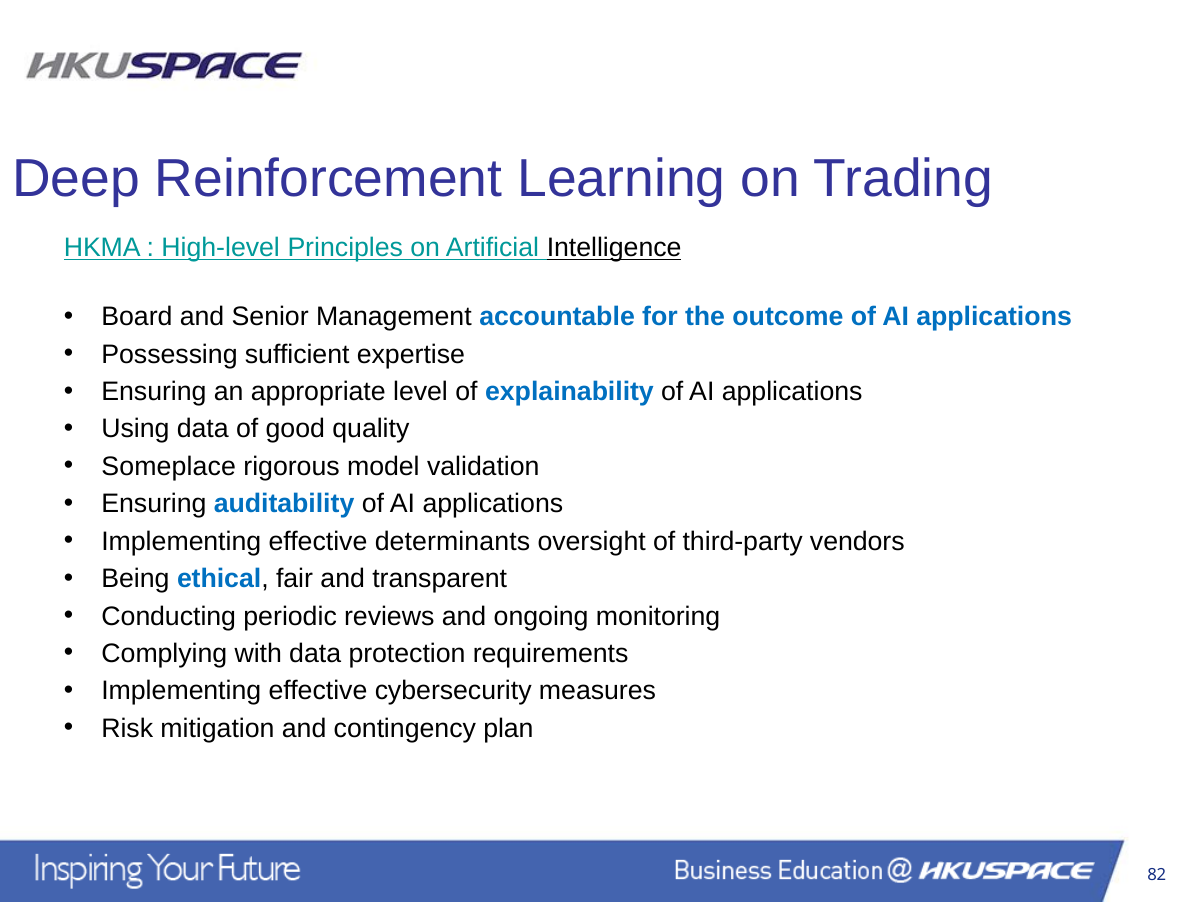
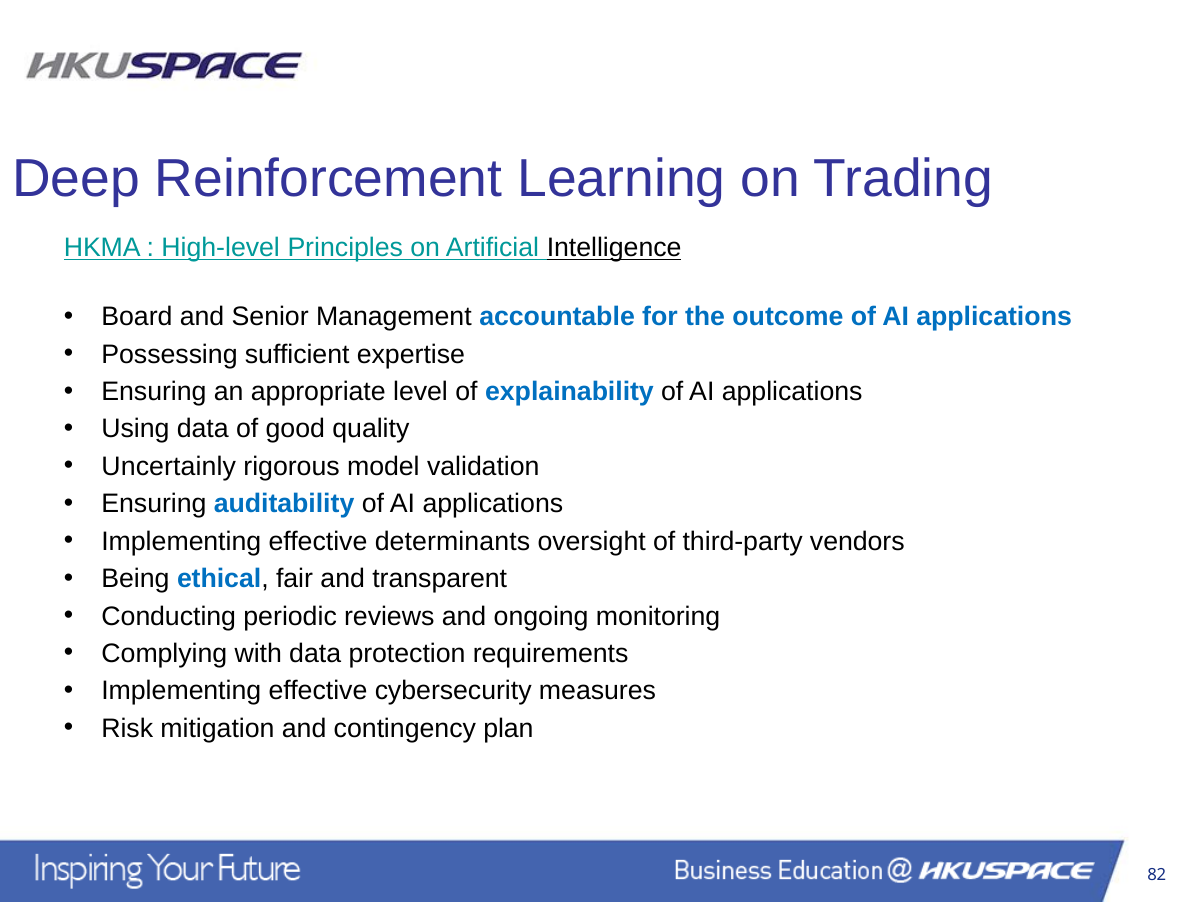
Someplace: Someplace -> Uncertainly (169, 467)
